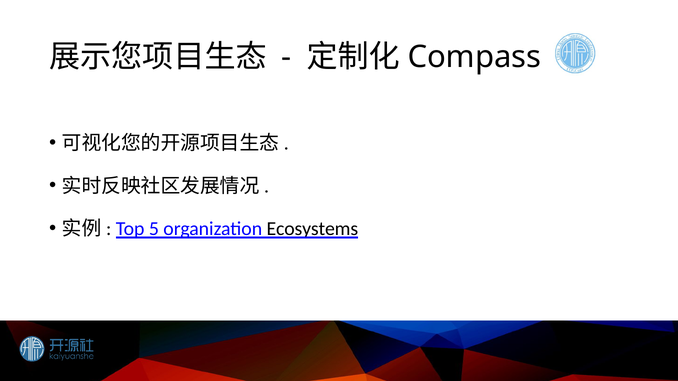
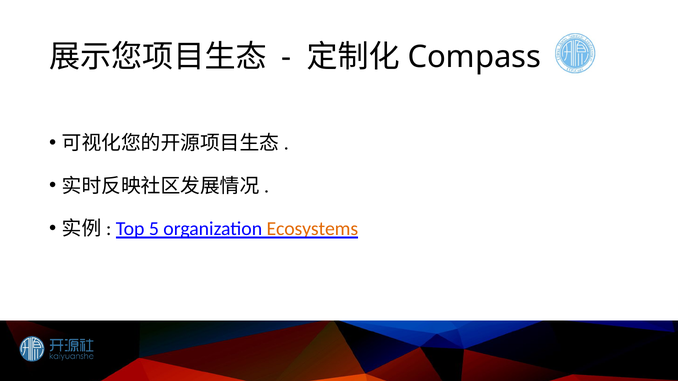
Ecosystems colour: black -> orange (312, 229)
